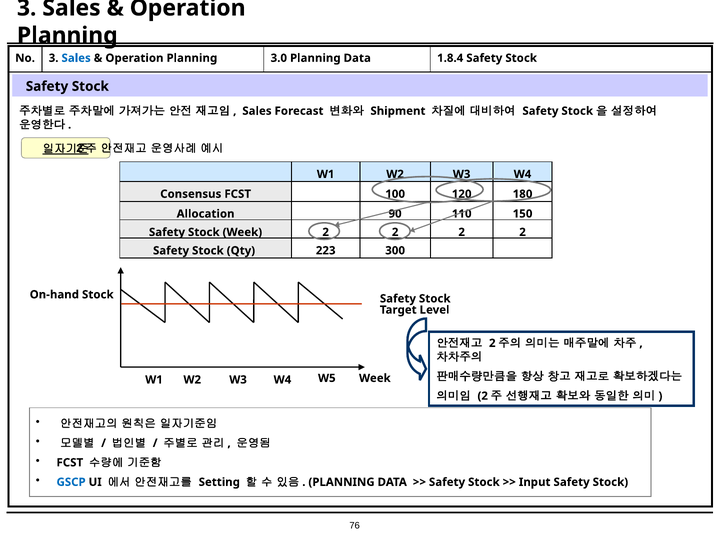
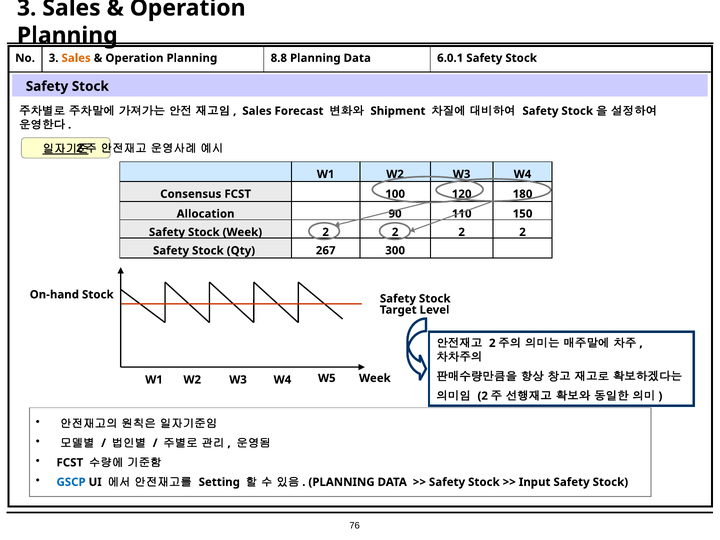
Sales colour: blue -> orange (76, 58)
3.0: 3.0 -> 8.8 (279, 58)
1.8.4: 1.8.4 -> 6.0.1 (450, 58)
223: 223 -> 267 (326, 251)
